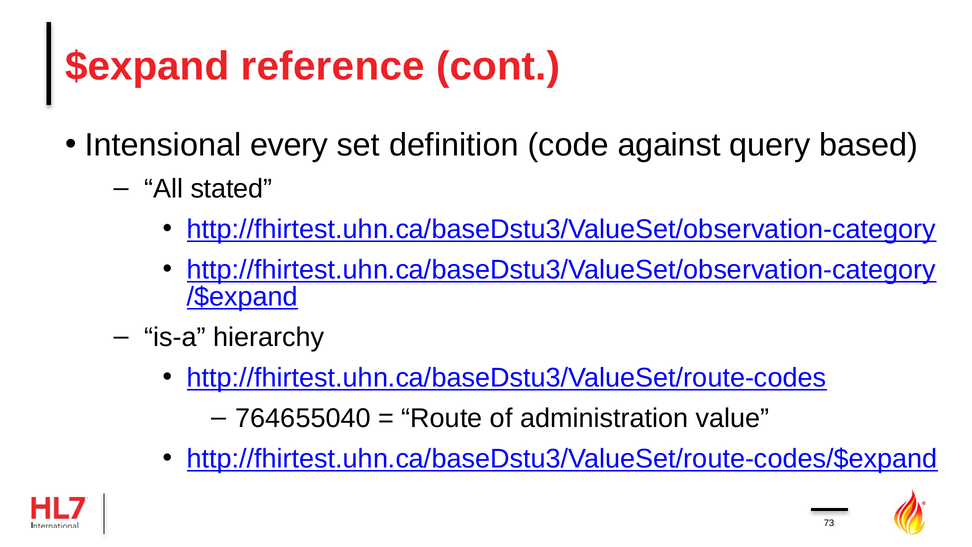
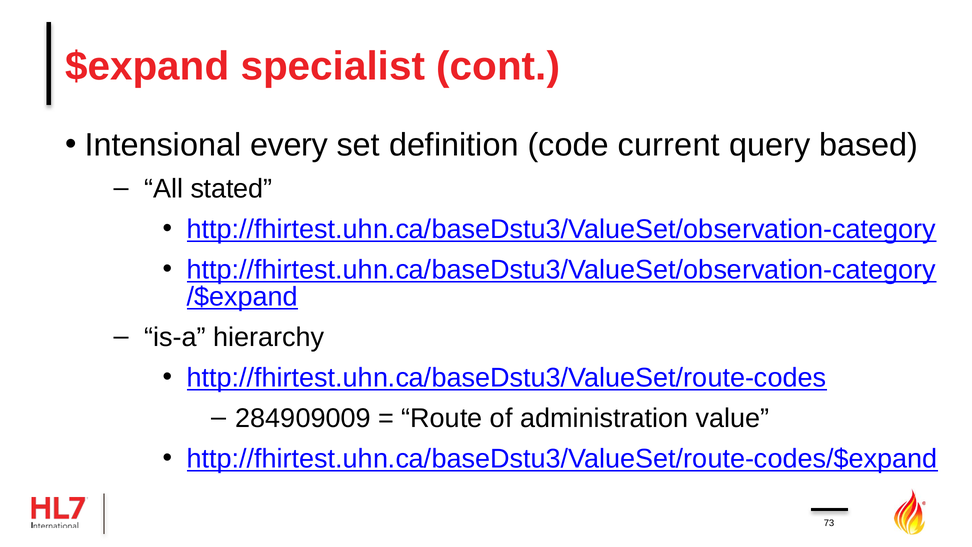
reference: reference -> specialist (333, 66)
against: against -> current (669, 145)
764655040: 764655040 -> 284909009 (303, 418)
